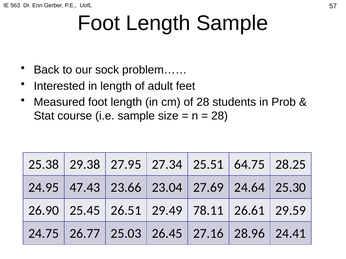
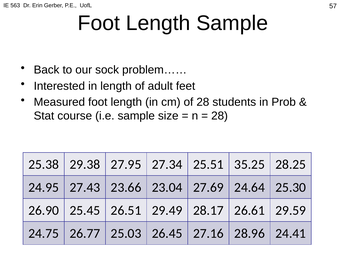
64.75: 64.75 -> 35.25 (250, 165)
47.43: 47.43 -> 27.43 (85, 188)
78.11: 78.11 -> 28.17 (208, 211)
